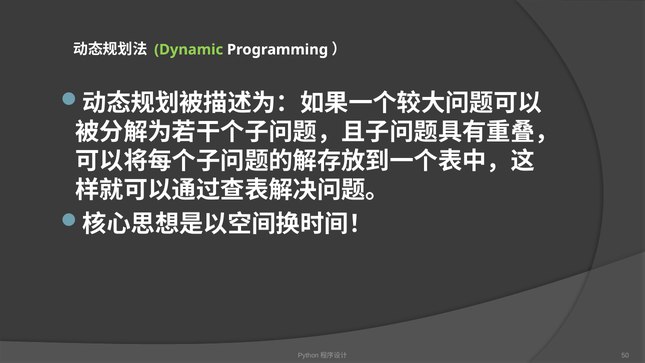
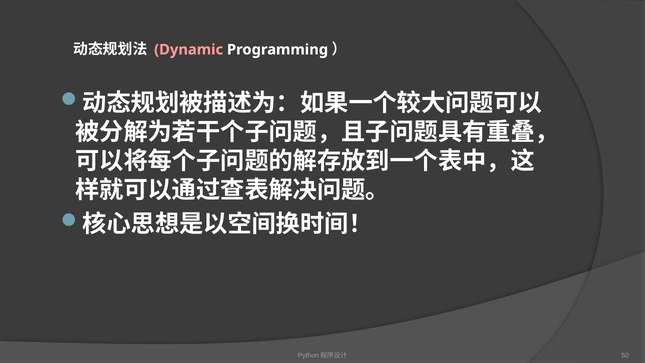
Dynamic colour: light green -> pink (189, 50)
